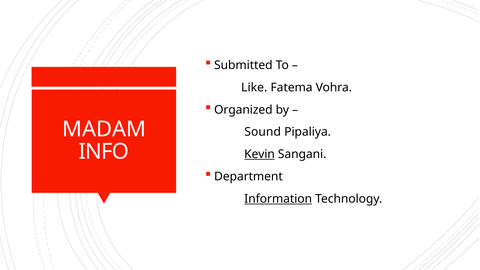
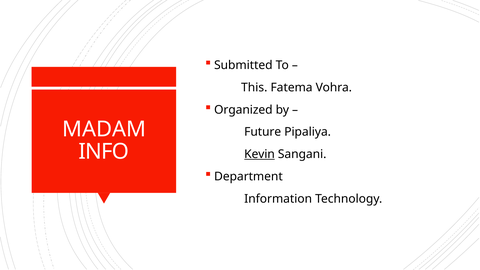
Like: Like -> This (254, 87)
Sound: Sound -> Future (263, 132)
Information underline: present -> none (278, 199)
